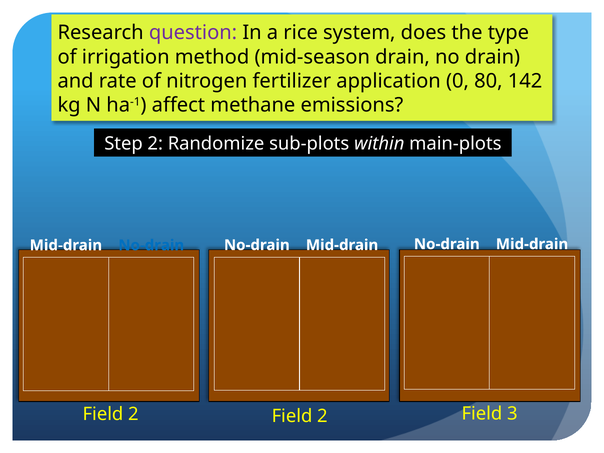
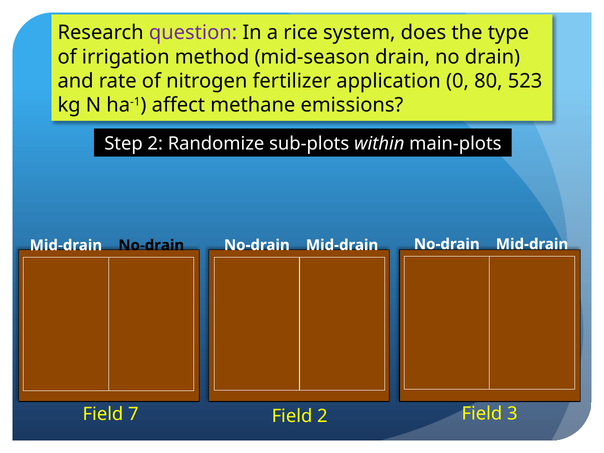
142: 142 -> 523 (525, 81)
No-drain colour: blue -> black (151, 245)
2: 2 -> 7 (133, 414)
